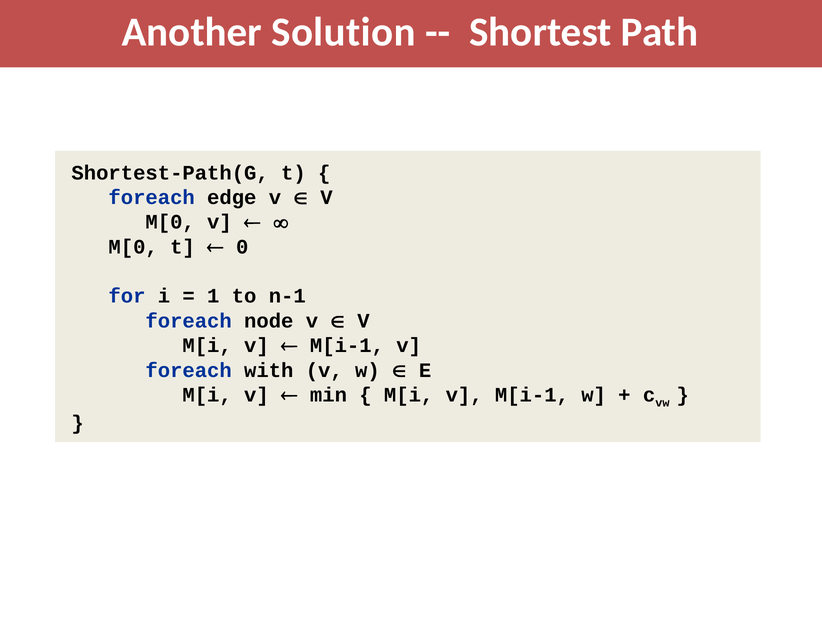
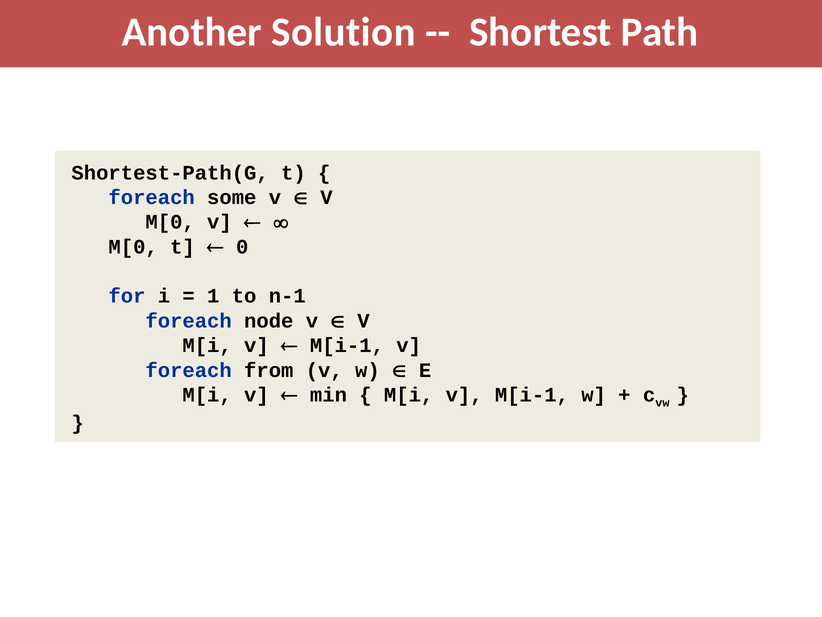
edge: edge -> some (232, 197)
with: with -> from (269, 370)
